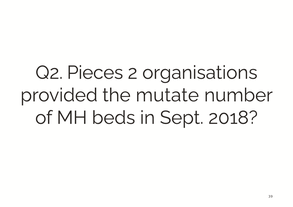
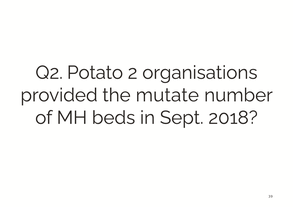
Pieces: Pieces -> Potato (95, 73)
